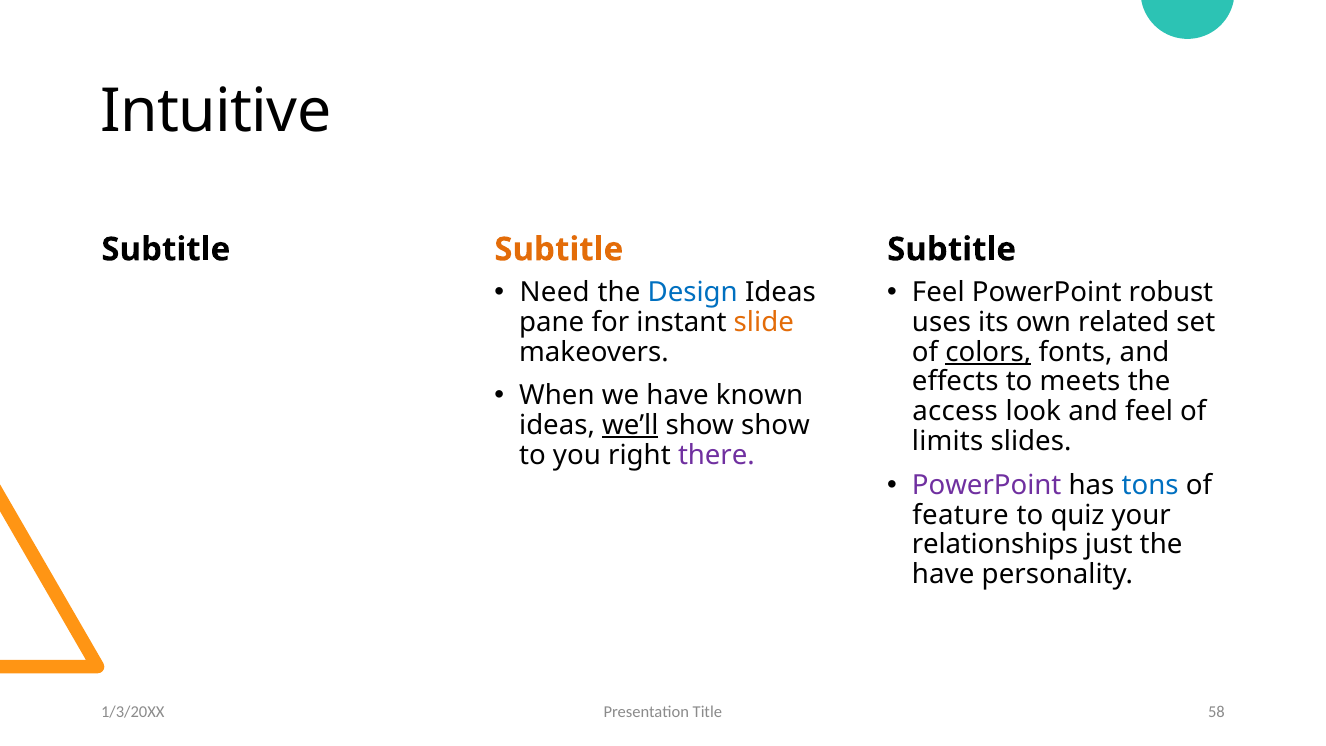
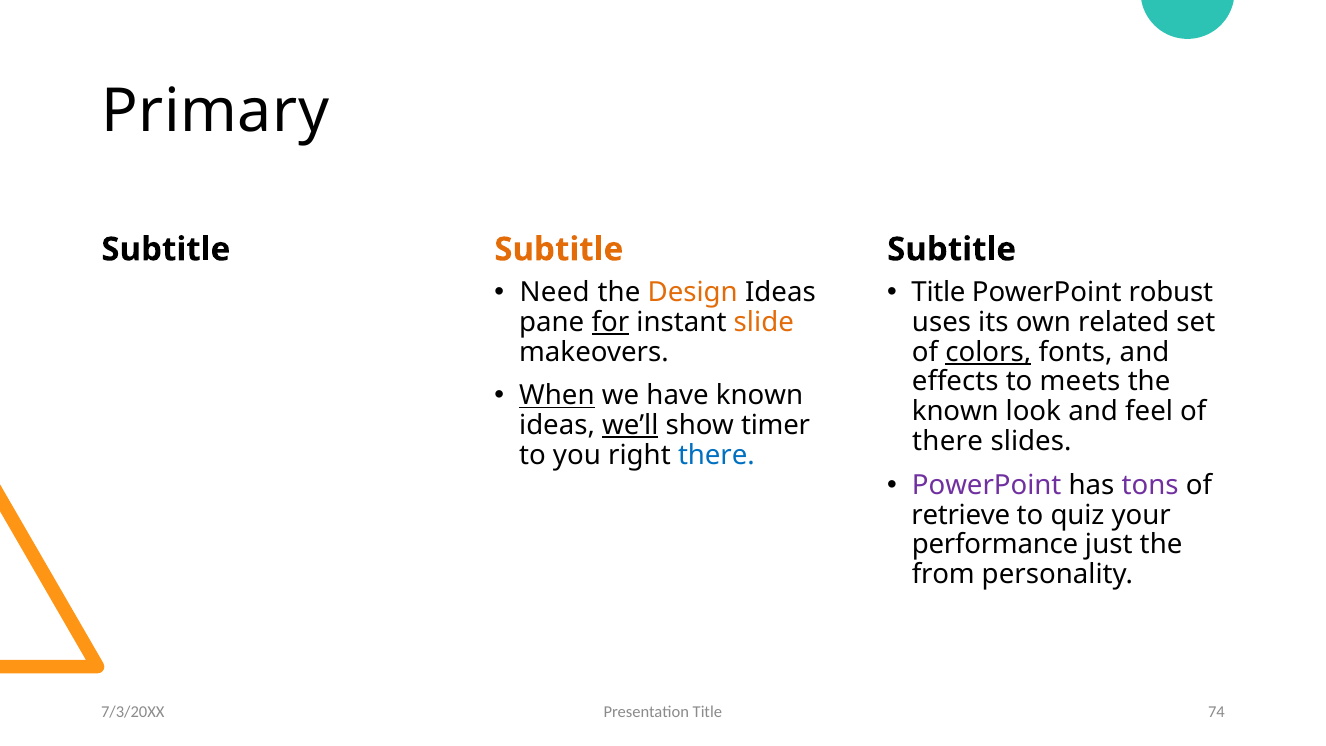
Intuitive: Intuitive -> Primary (215, 111)
Design colour: blue -> orange (693, 292)
Feel: Feel -> Title (939, 292)
for underline: none -> present (610, 322)
When underline: none -> present (557, 396)
access: access -> known (955, 412)
show show: show -> timer (776, 425)
limits: limits -> there (948, 441)
there colour: purple -> blue (716, 455)
tons colour: blue -> purple (1150, 485)
feature: feature -> retrieve (961, 515)
relationships: relationships -> performance (995, 545)
have: have -> from (943, 575)
1/3/20XX: 1/3/20XX -> 7/3/20XX (133, 712)
58: 58 -> 74 (1216, 712)
